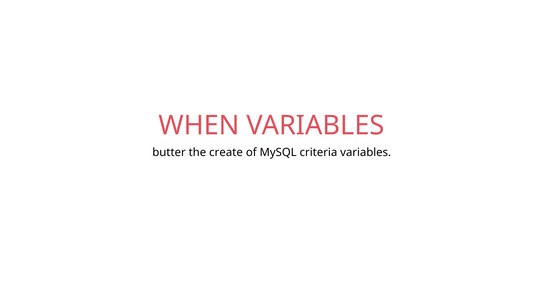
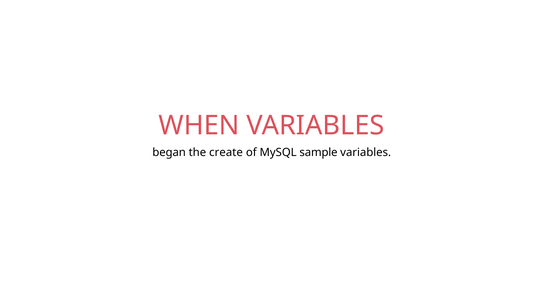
butter: butter -> began (169, 152)
criteria: criteria -> sample (319, 152)
